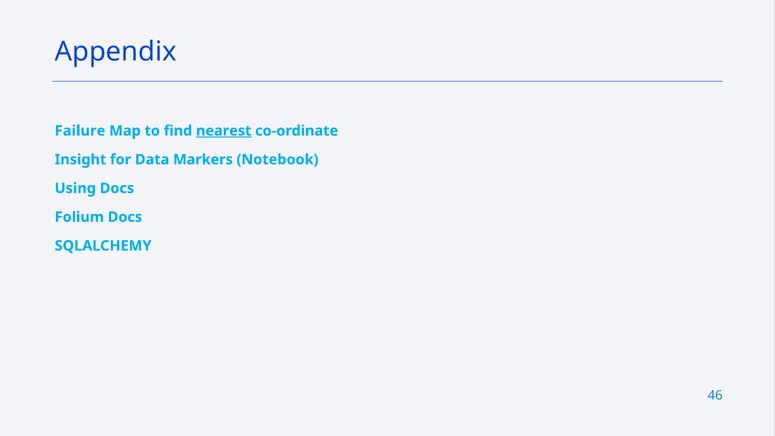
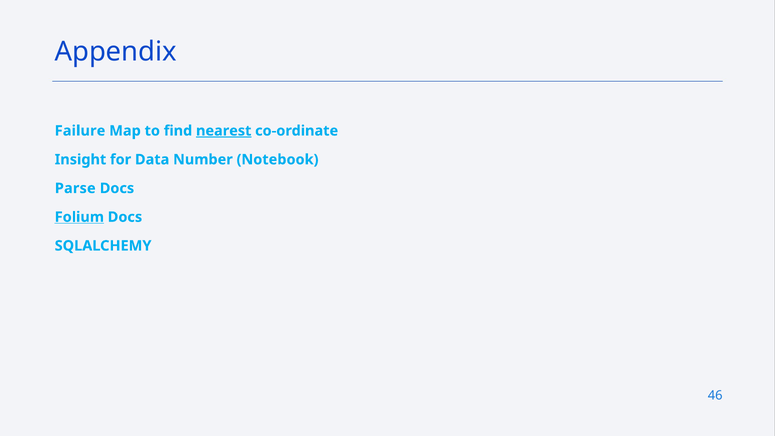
Markers: Markers -> Number (203, 160)
Using: Using -> Parse (75, 188)
Folium underline: none -> present (79, 217)
